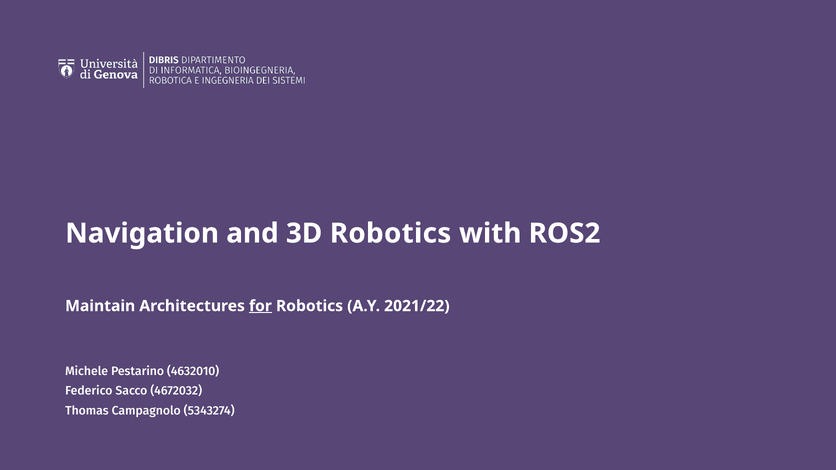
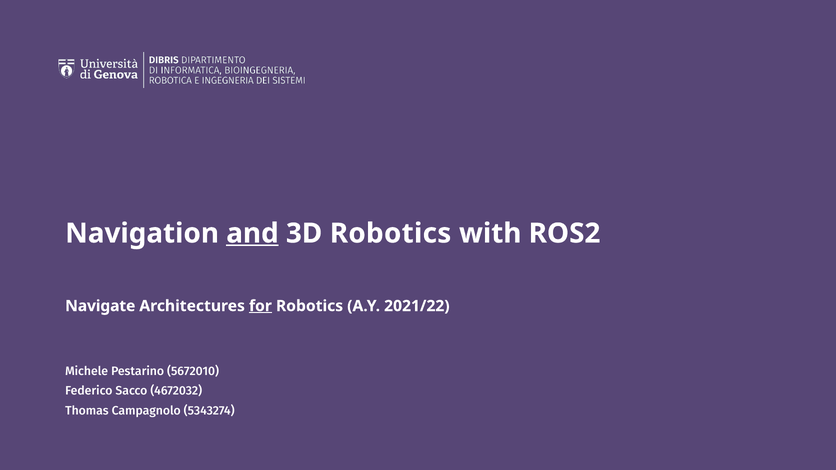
and underline: none -> present (252, 234)
Maintain: Maintain -> Navigate (100, 306)
4632010: 4632010 -> 5672010 (193, 371)
